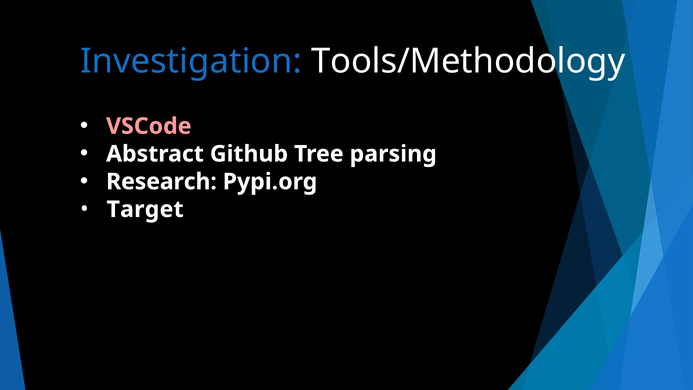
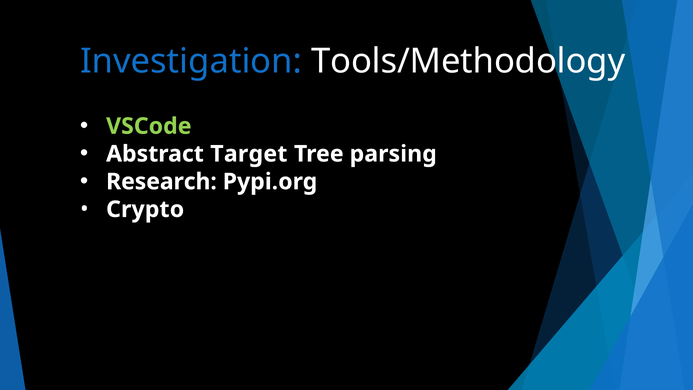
VSCode colour: pink -> light green (149, 126)
Github: Github -> Target (249, 154)
Target: Target -> Crypto (145, 209)
